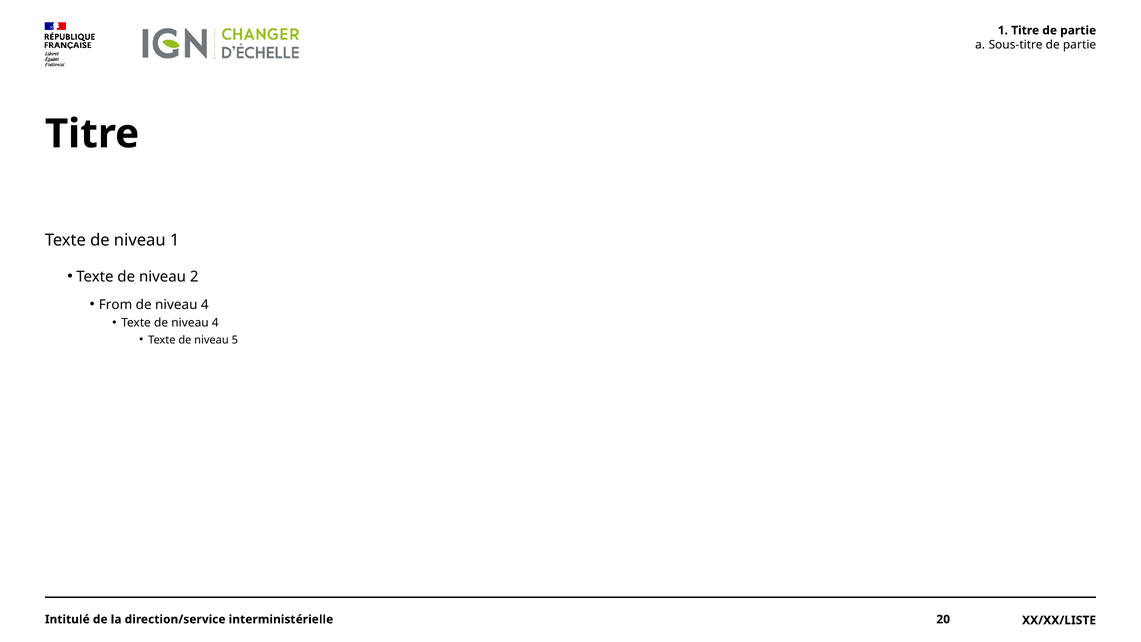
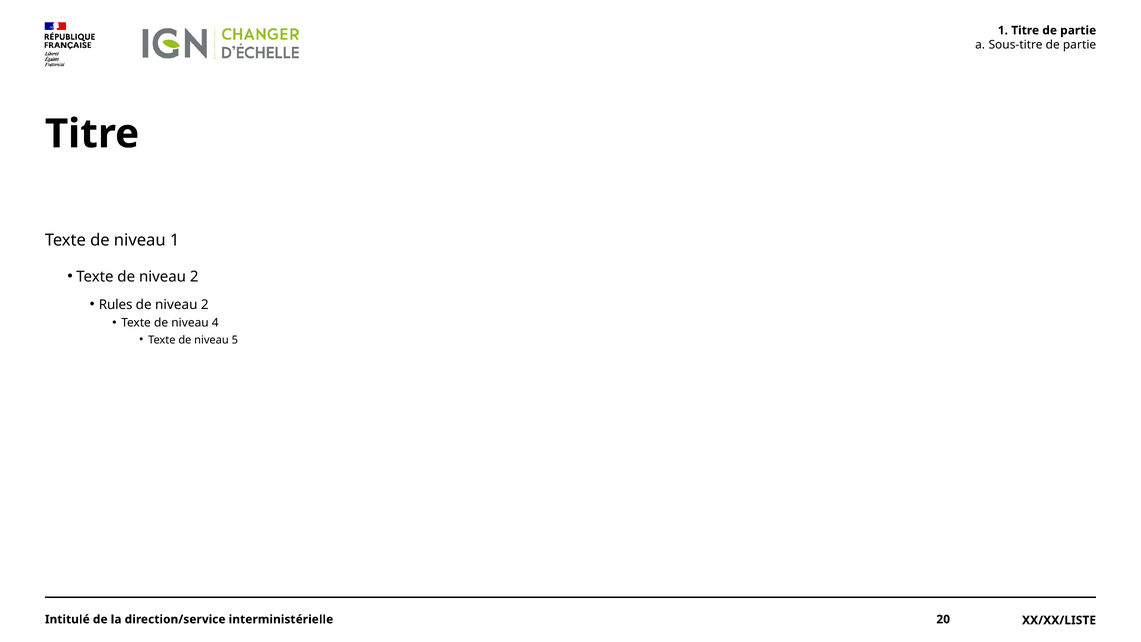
From: From -> Rules (116, 305)
4: 4 -> 2 (205, 305)
